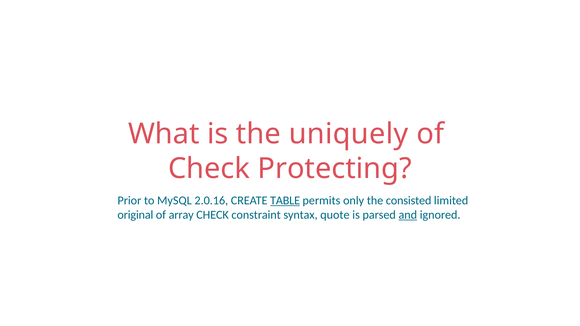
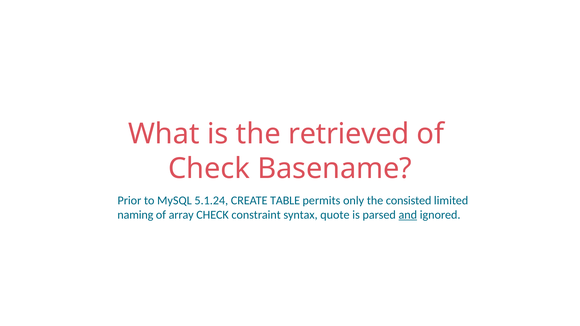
uniquely: uniquely -> retrieved (349, 134)
Protecting: Protecting -> Basename (335, 169)
2.0.16: 2.0.16 -> 5.1.24 (211, 201)
TABLE underline: present -> none (285, 201)
original: original -> naming (135, 215)
